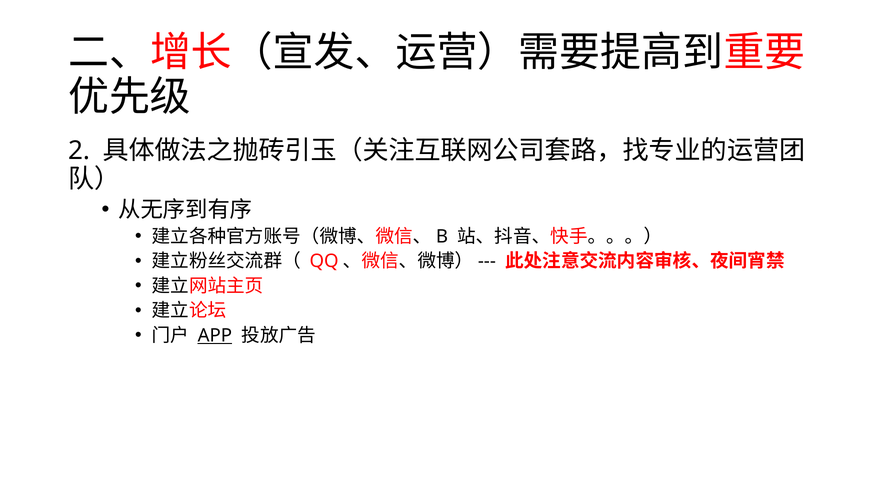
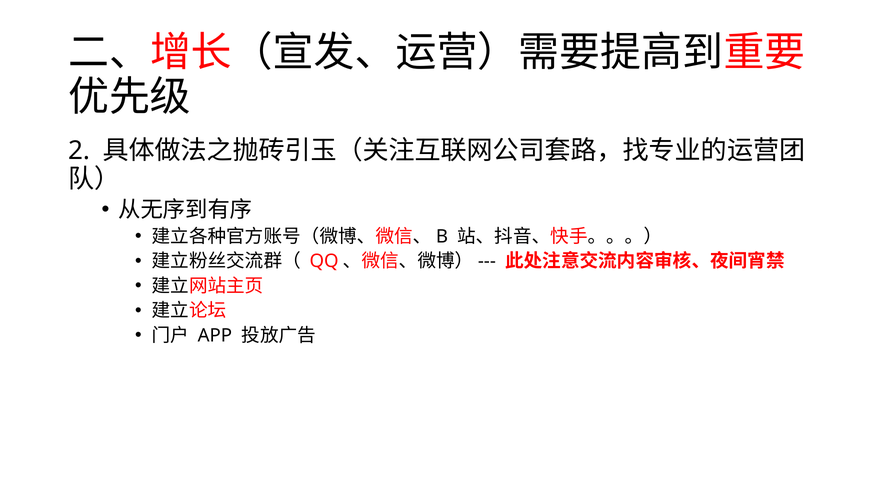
APP underline: present -> none (215, 336)
